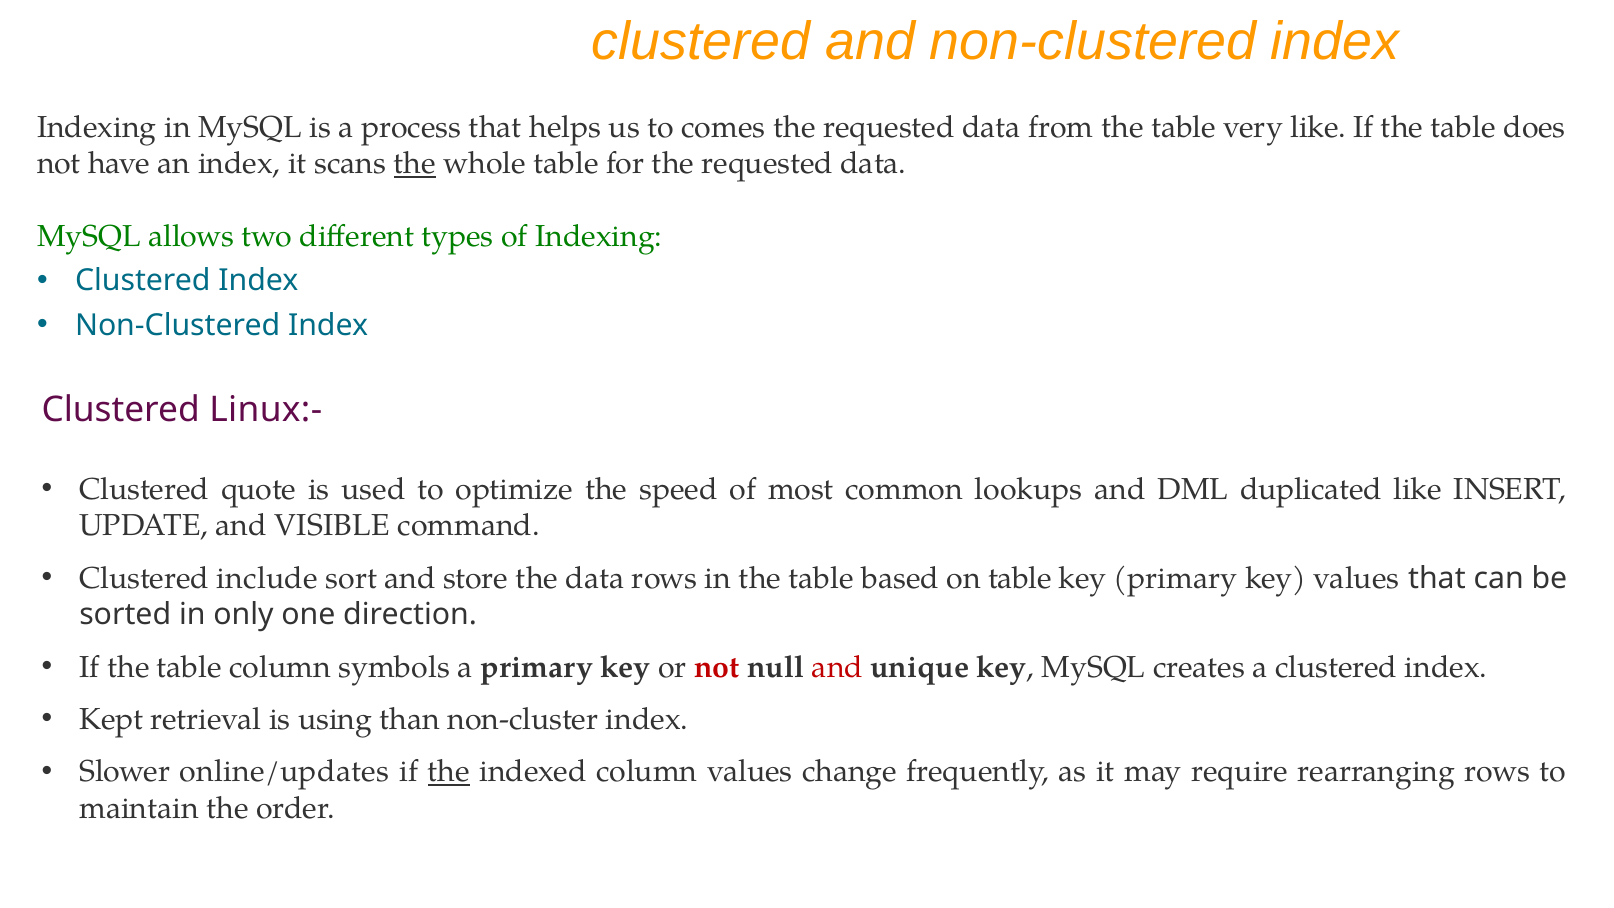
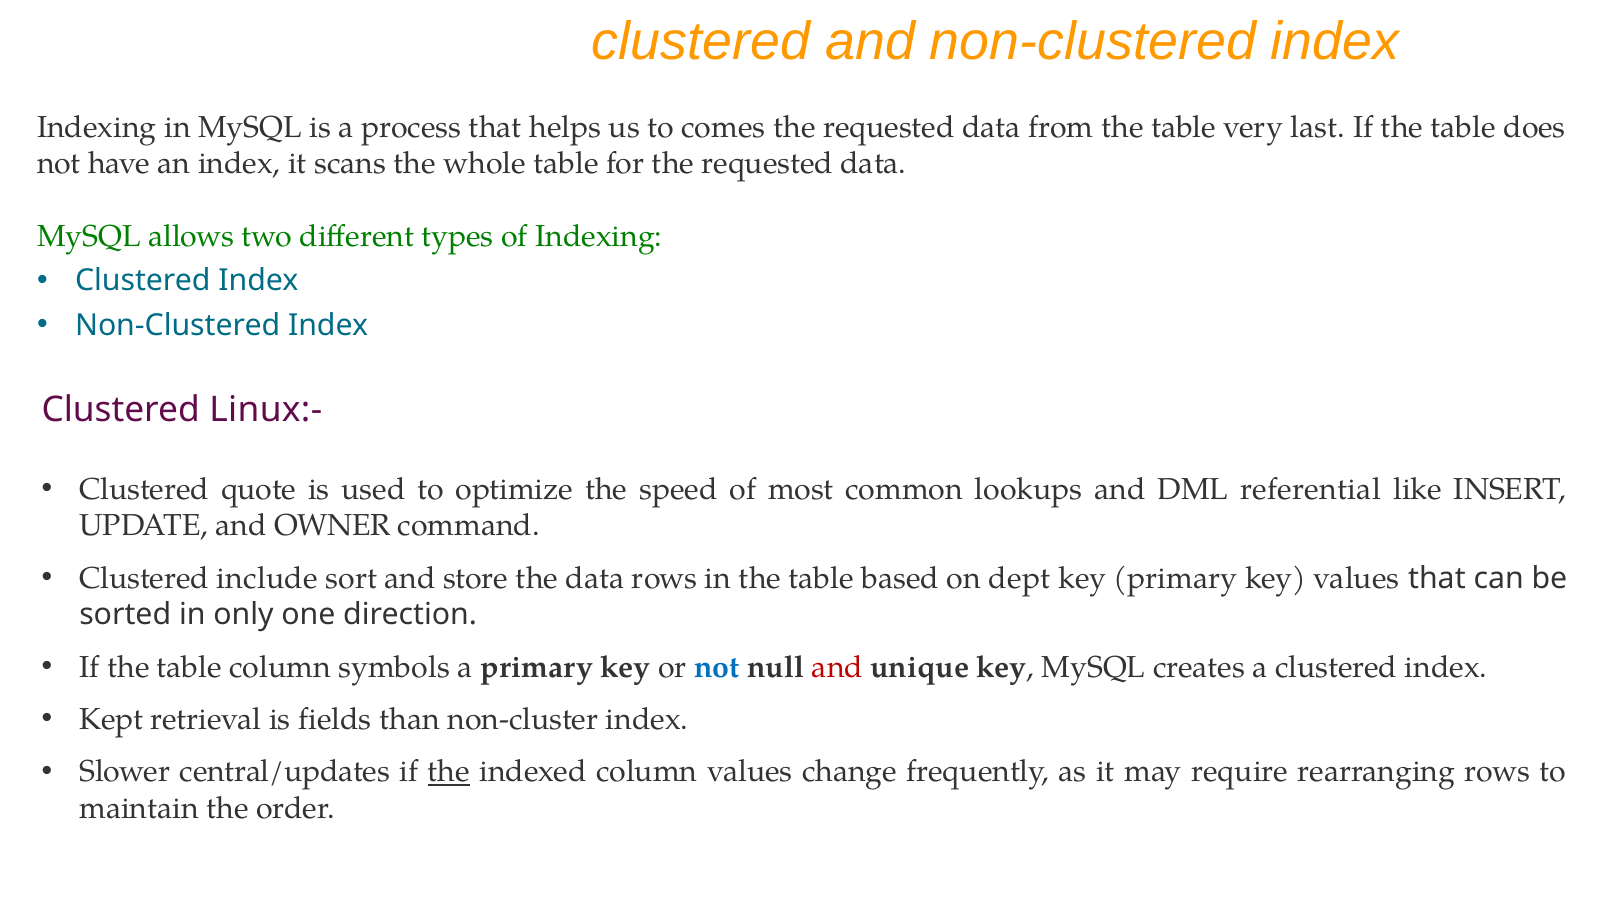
very like: like -> last (1318, 127)
the underline: present -> none (415, 164)
duplicated: duplicated -> referential (1311, 489)
VISIBLE: VISIBLE -> OWNER (332, 526)
on table: table -> dept (1020, 578)
not colour: red -> blue (717, 667)
using: using -> fields (335, 719)
online/updates: online/updates -> central/updates (285, 772)
